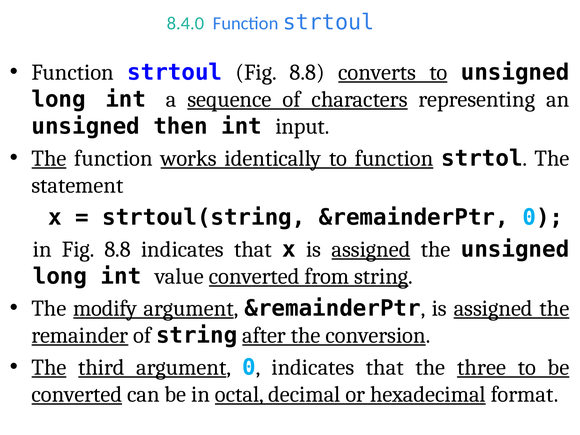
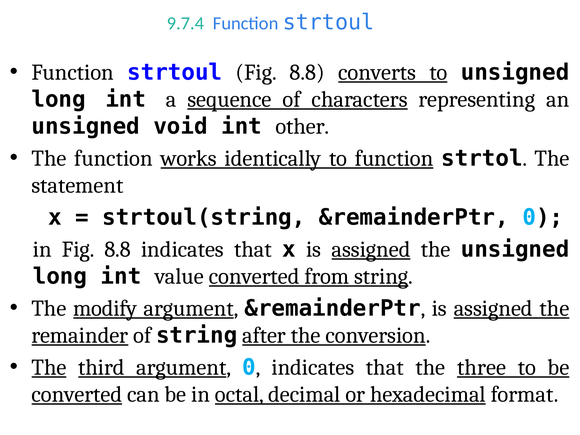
8.4.0: 8.4.0 -> 9.7.4 (186, 23)
then: then -> void (181, 126)
input: input -> other (302, 126)
The underline: present -> none (49, 158)
